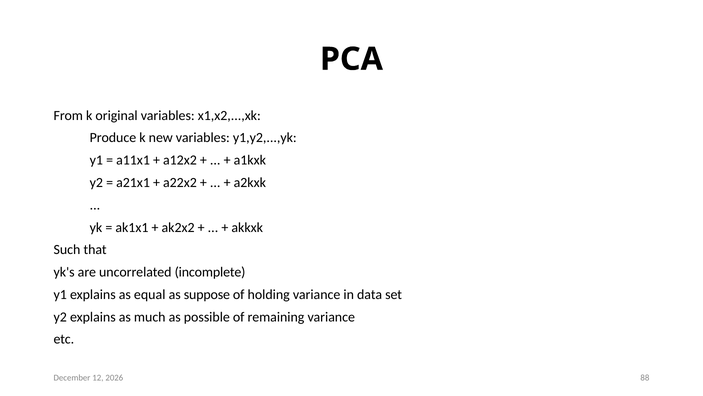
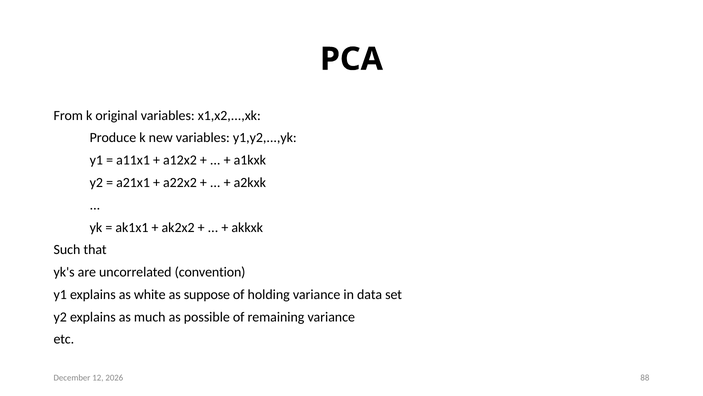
incomplete: incomplete -> convention (210, 272)
equal: equal -> white (150, 294)
